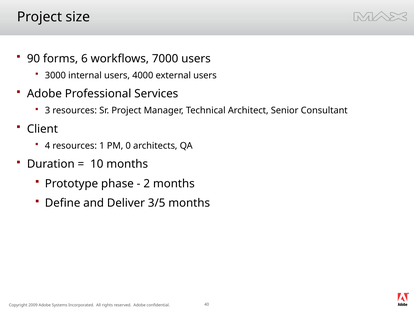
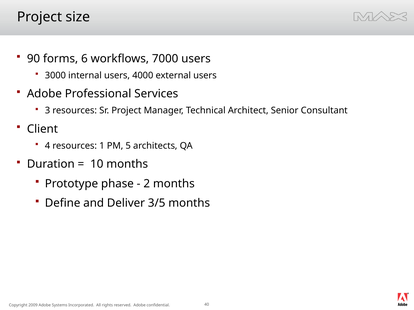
0: 0 -> 5 (128, 146)
